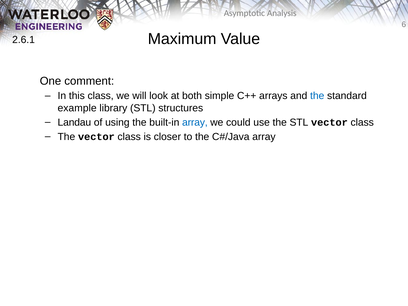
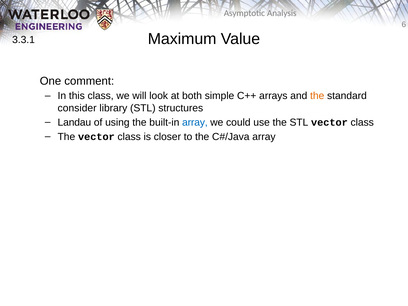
2.6.1: 2.6.1 -> 3.3.1 (24, 40)
the colour: blue -> orange (317, 96)
example: example -> consider (77, 108)
